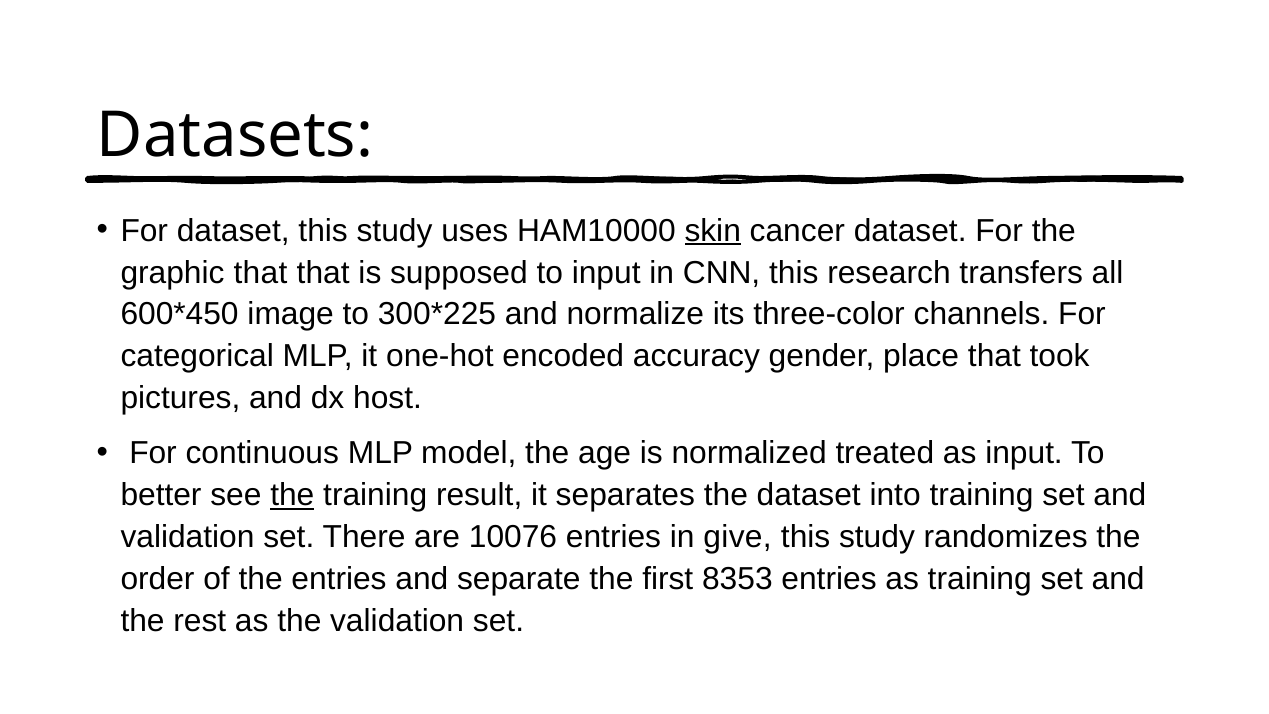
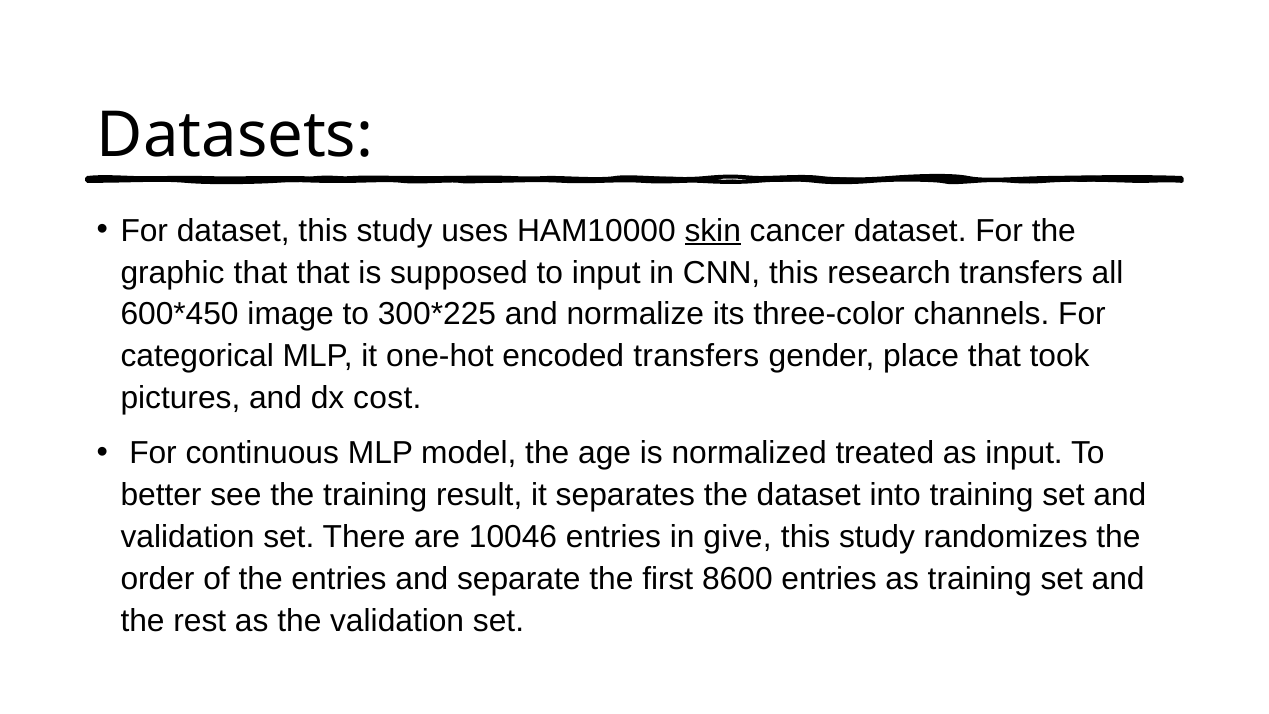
encoded accuracy: accuracy -> transfers (696, 356)
host: host -> cost (387, 398)
the underline: present -> none (292, 495)
10076: 10076 -> 10046 (513, 537)
8353: 8353 -> 8600 (737, 579)
